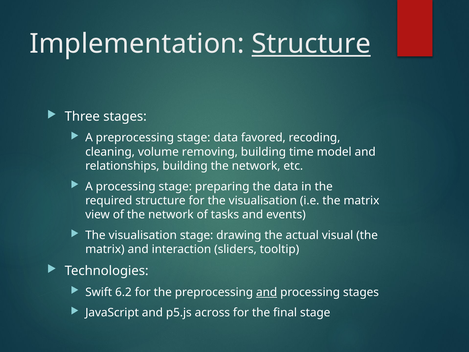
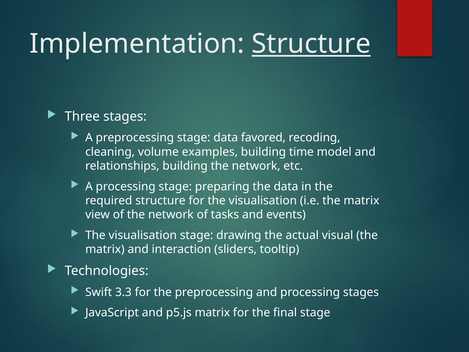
removing: removing -> examples (210, 152)
6.2: 6.2 -> 3.3 (123, 292)
and underline: present -> none (267, 292)
p5.js across: across -> matrix (212, 313)
